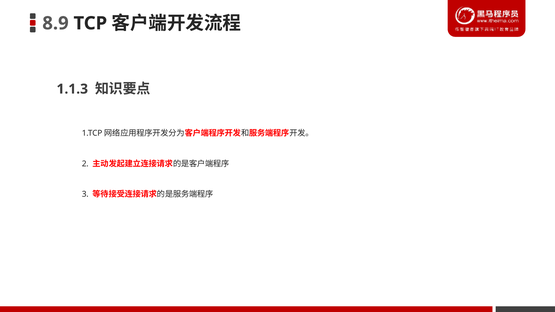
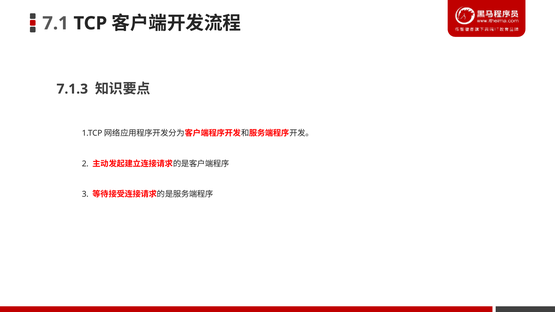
8.9: 8.9 -> 7.1 (55, 23)
1.1.3: 1.1.3 -> 7.1.3 (72, 89)
